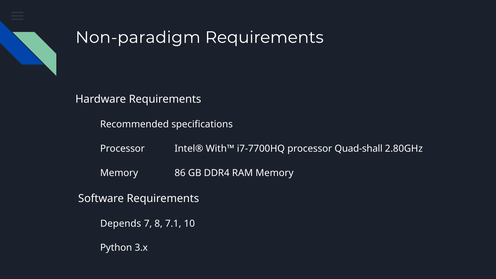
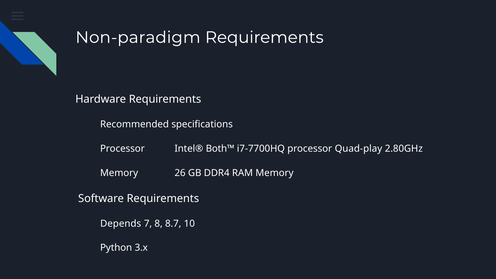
With™: With™ -> Both™ (220, 149)
Quad-shall: Quad-shall -> Quad-play (358, 149)
86: 86 -> 26 (180, 173)
7.1: 7.1 -> 8.7 (173, 224)
